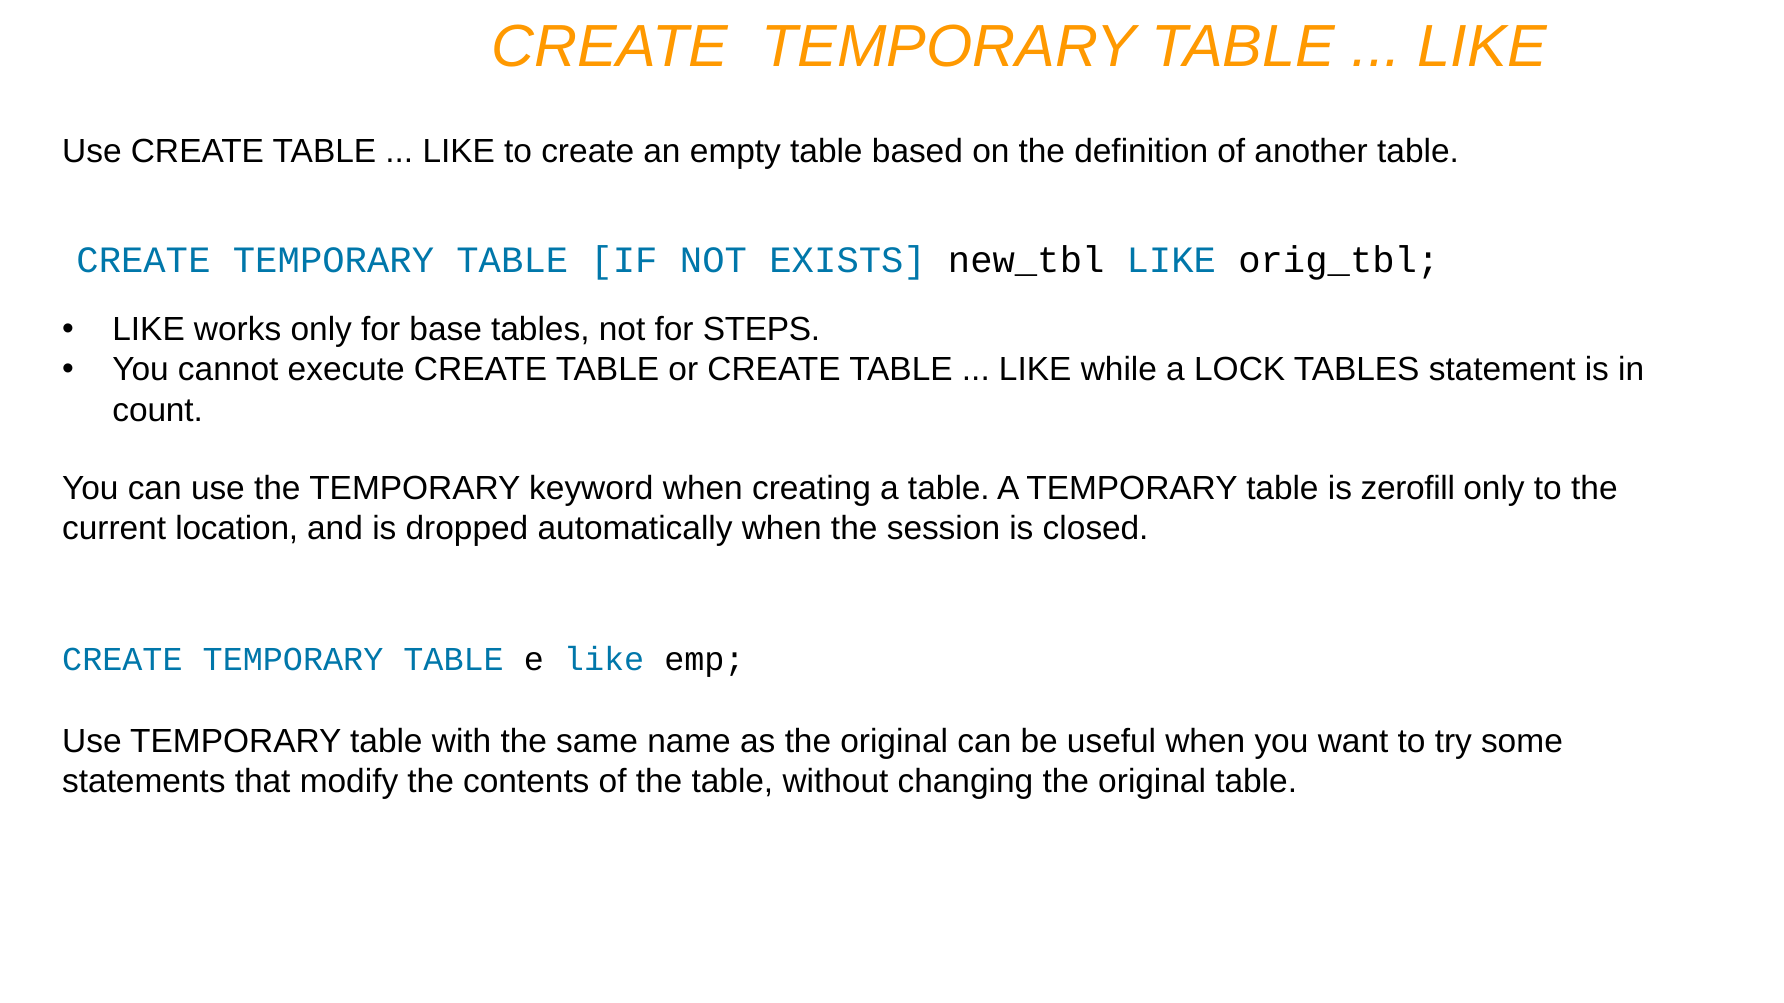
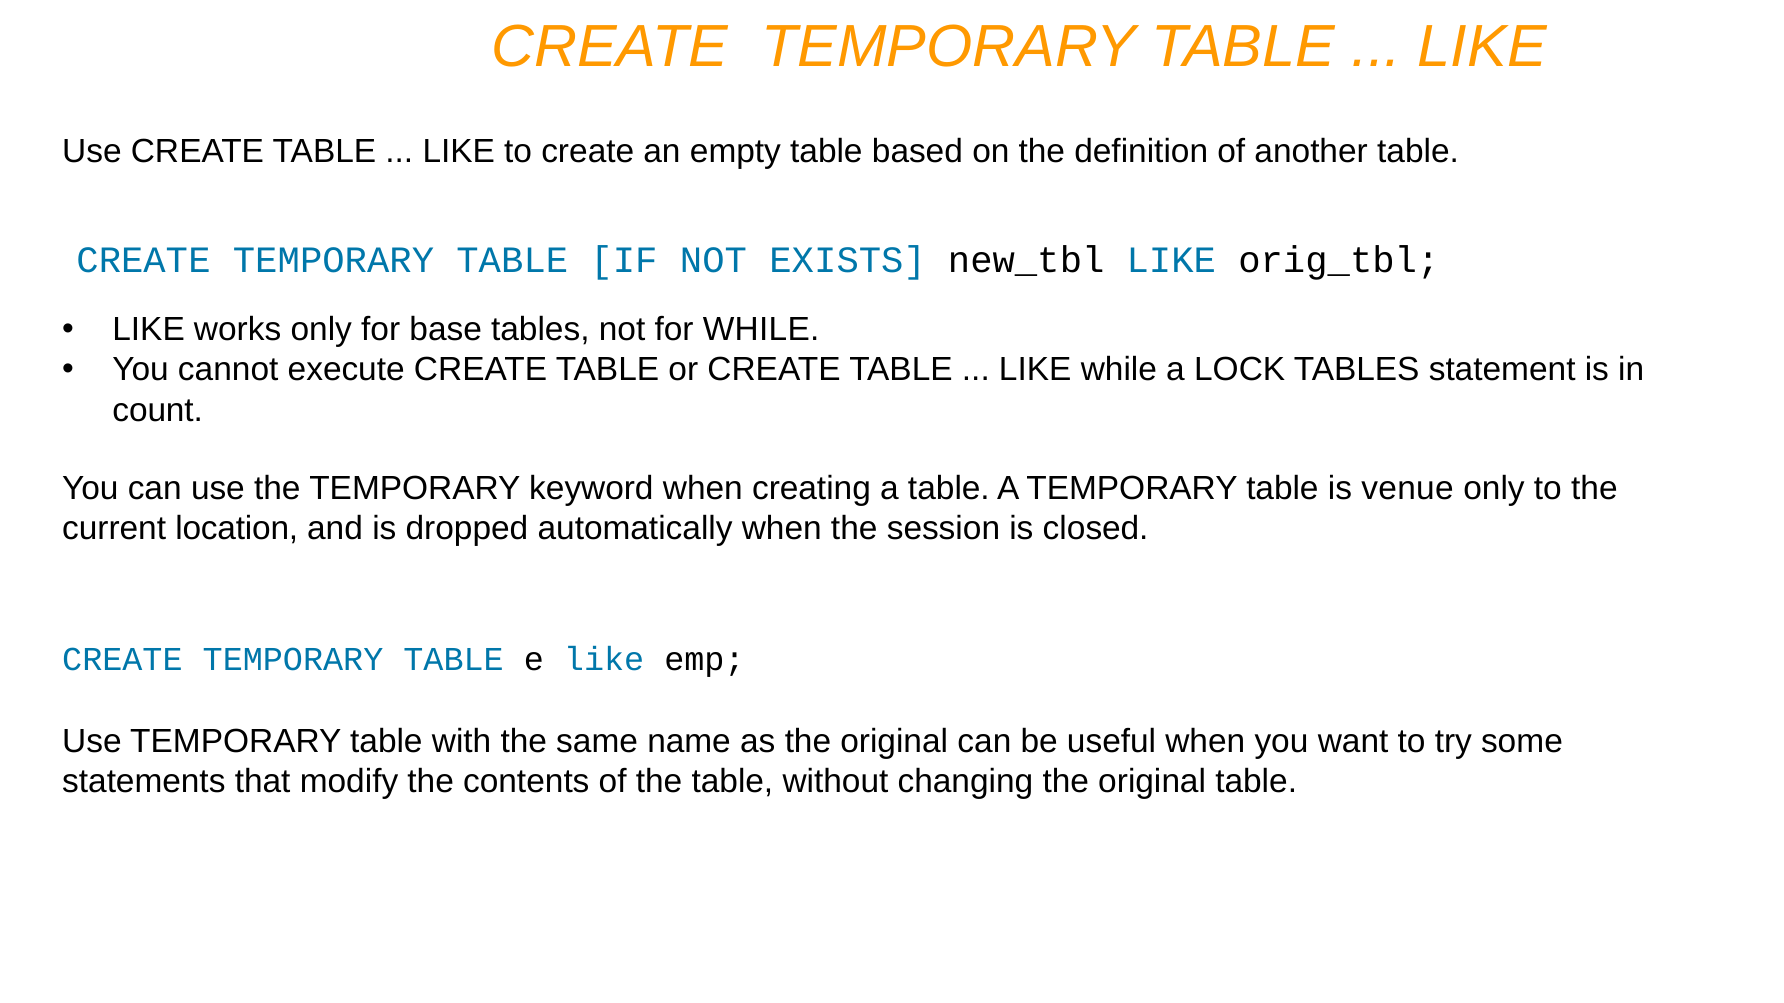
for STEPS: STEPS -> WHILE (761, 330)
zerofill: zerofill -> venue (1407, 489)
